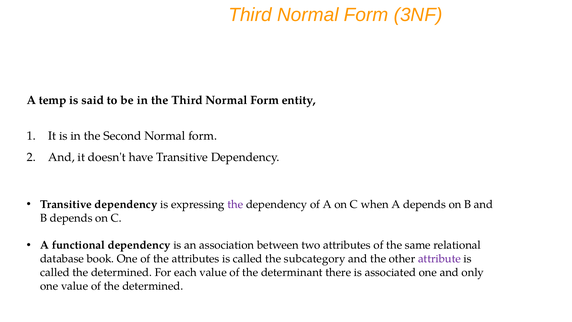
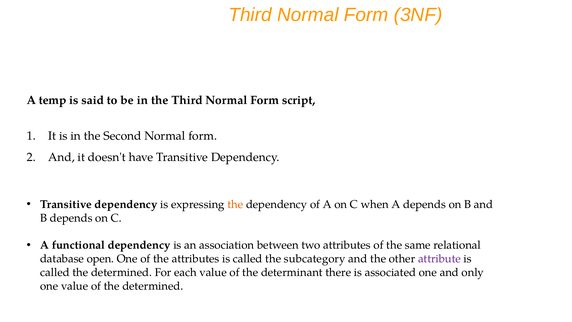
entity: entity -> script (299, 100)
the colour: purple -> orange (235, 204)
book: book -> open (100, 259)
